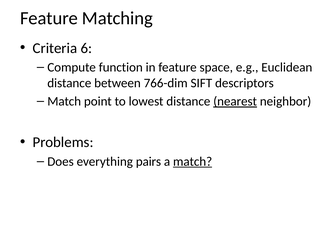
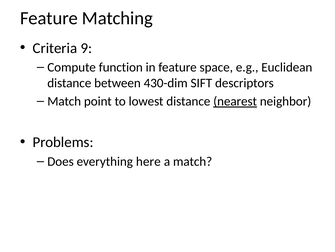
6: 6 -> 9 (86, 48)
766-dim: 766-dim -> 430-dim (166, 83)
pairs: pairs -> here (148, 161)
match underline: present -> none (193, 161)
